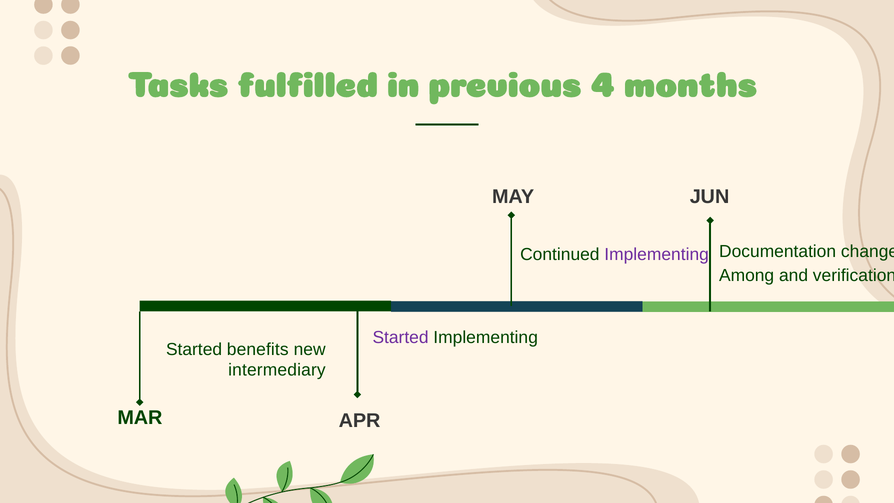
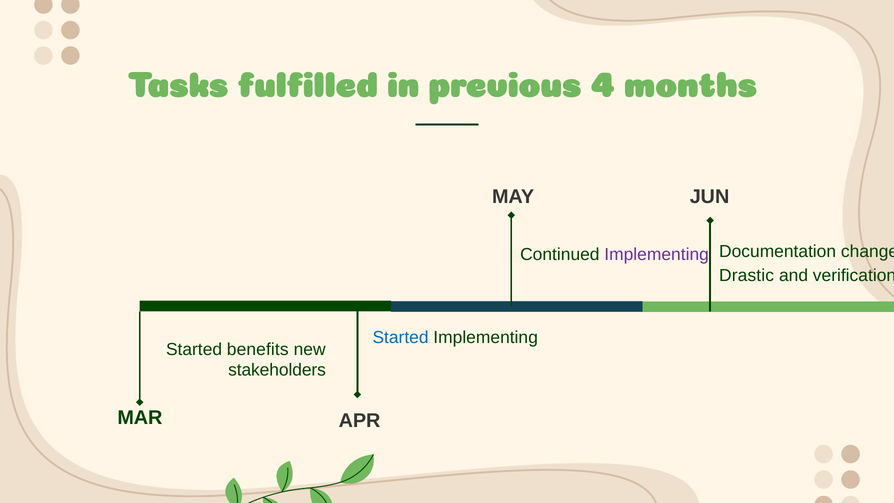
Among: Among -> Drastic (747, 275)
Started colour: purple -> blue (401, 337)
intermediary: intermediary -> stakeholders (277, 370)
